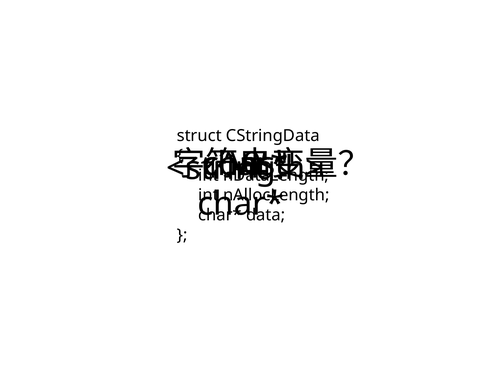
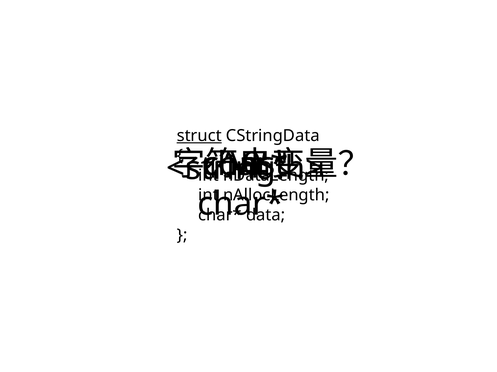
struct underline: none -> present (199, 136)
